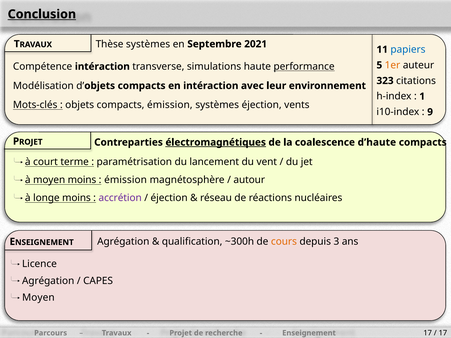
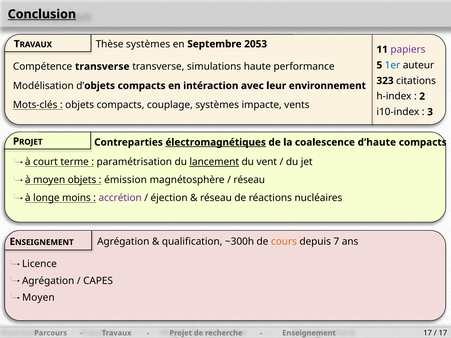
2021: 2021 -> 2053 (256, 44)
papiers colour: blue -> purple (408, 50)
1er colour: orange -> blue (392, 65)
Compétence intéraction: intéraction -> transverse (102, 67)
performance underline: present -> none (304, 67)
1: 1 -> 2 (422, 96)
compacts émission: émission -> couplage (170, 105)
systèmes éjection: éjection -> impacte (262, 105)
9: 9 -> 3 (430, 112)
lancement underline: none -> present (214, 162)
moyen moins: moins -> objets (82, 180)
autour: autour -> réseau (249, 180)
3: 3 -> 7 (336, 242)
